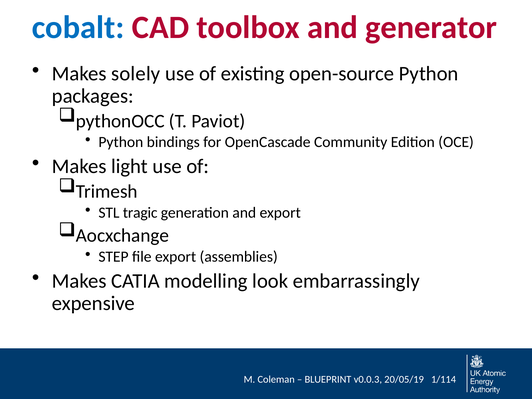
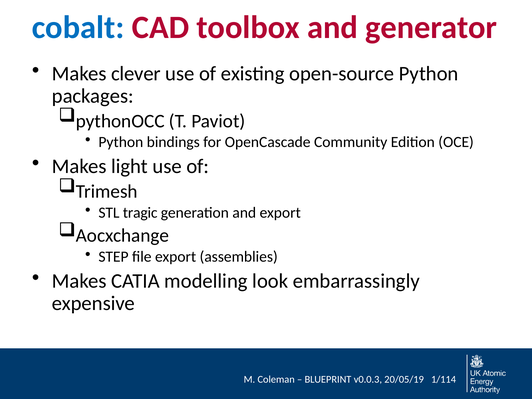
solely: solely -> clever (136, 74)
